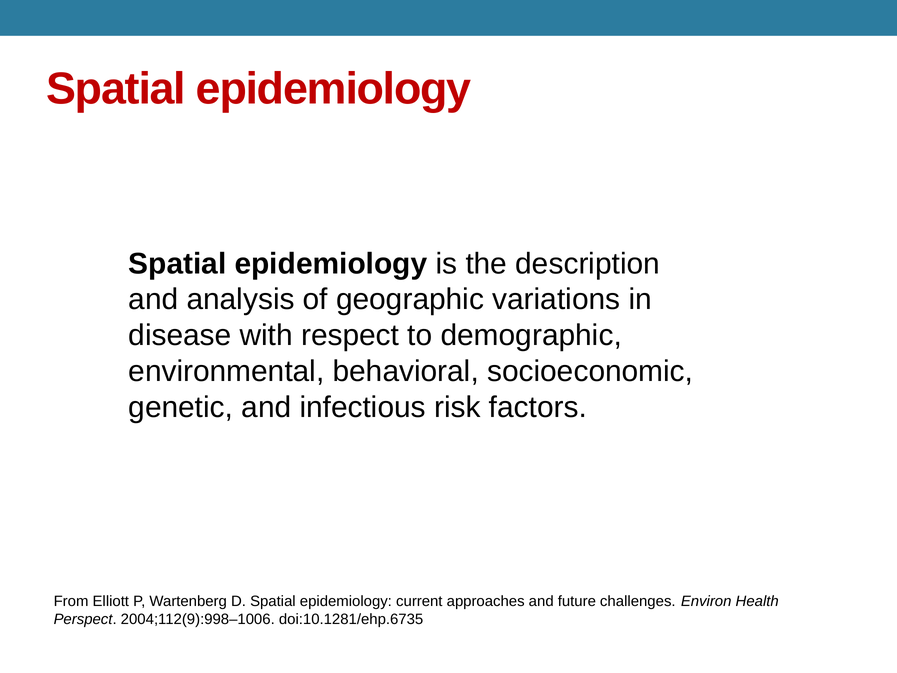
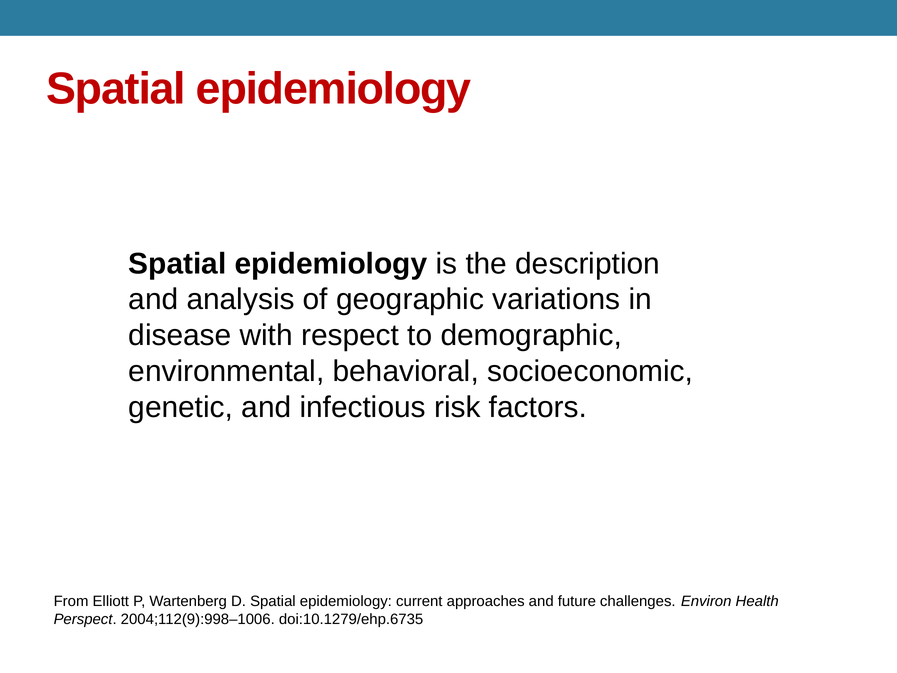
doi:10.1281/ehp.6735: doi:10.1281/ehp.6735 -> doi:10.1279/ehp.6735 (351, 619)
